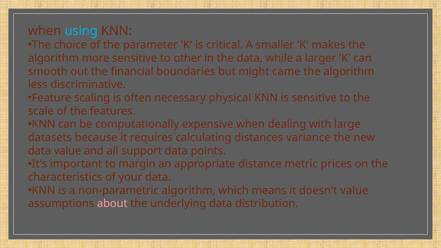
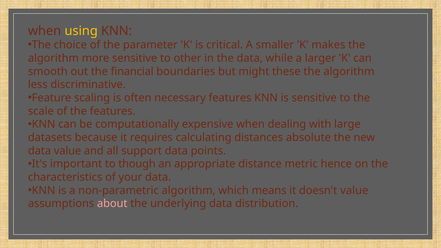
using colour: light blue -> yellow (81, 31)
came: came -> these (286, 71)
necessary physical: physical -> features (230, 98)
variance: variance -> absolute (308, 138)
margin: margin -> though (137, 164)
prices: prices -> hence (336, 164)
